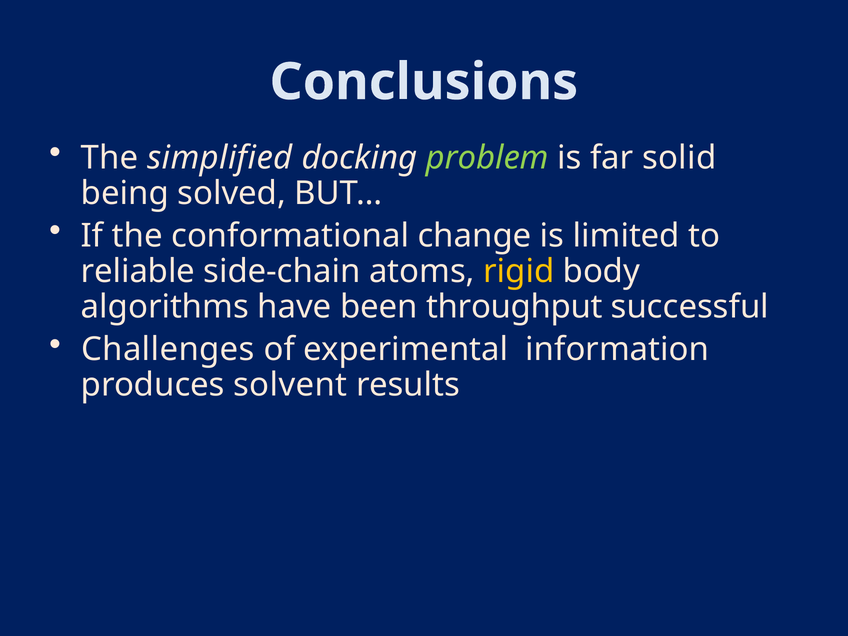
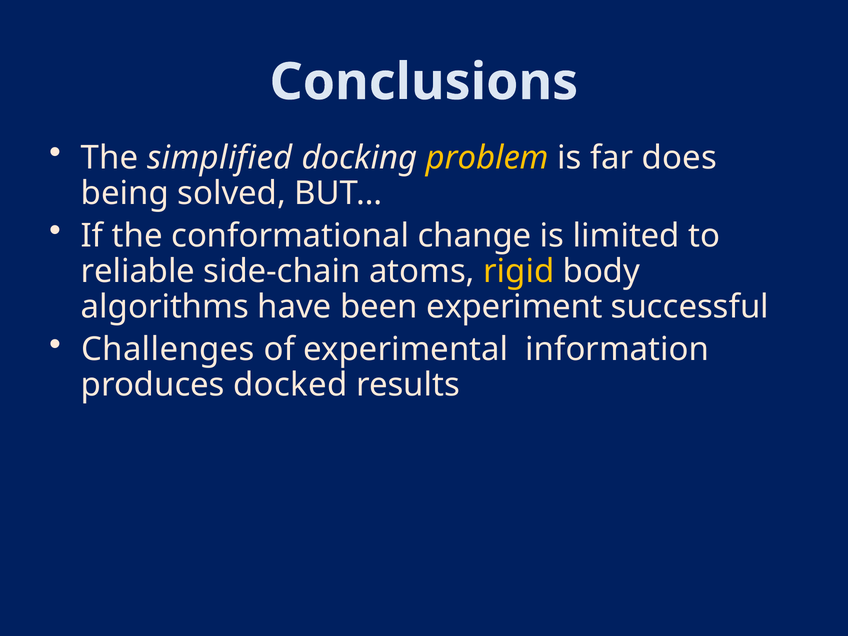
problem colour: light green -> yellow (487, 158)
solid: solid -> does (679, 158)
throughput: throughput -> experiment (514, 307)
solvent: solvent -> docked (290, 385)
